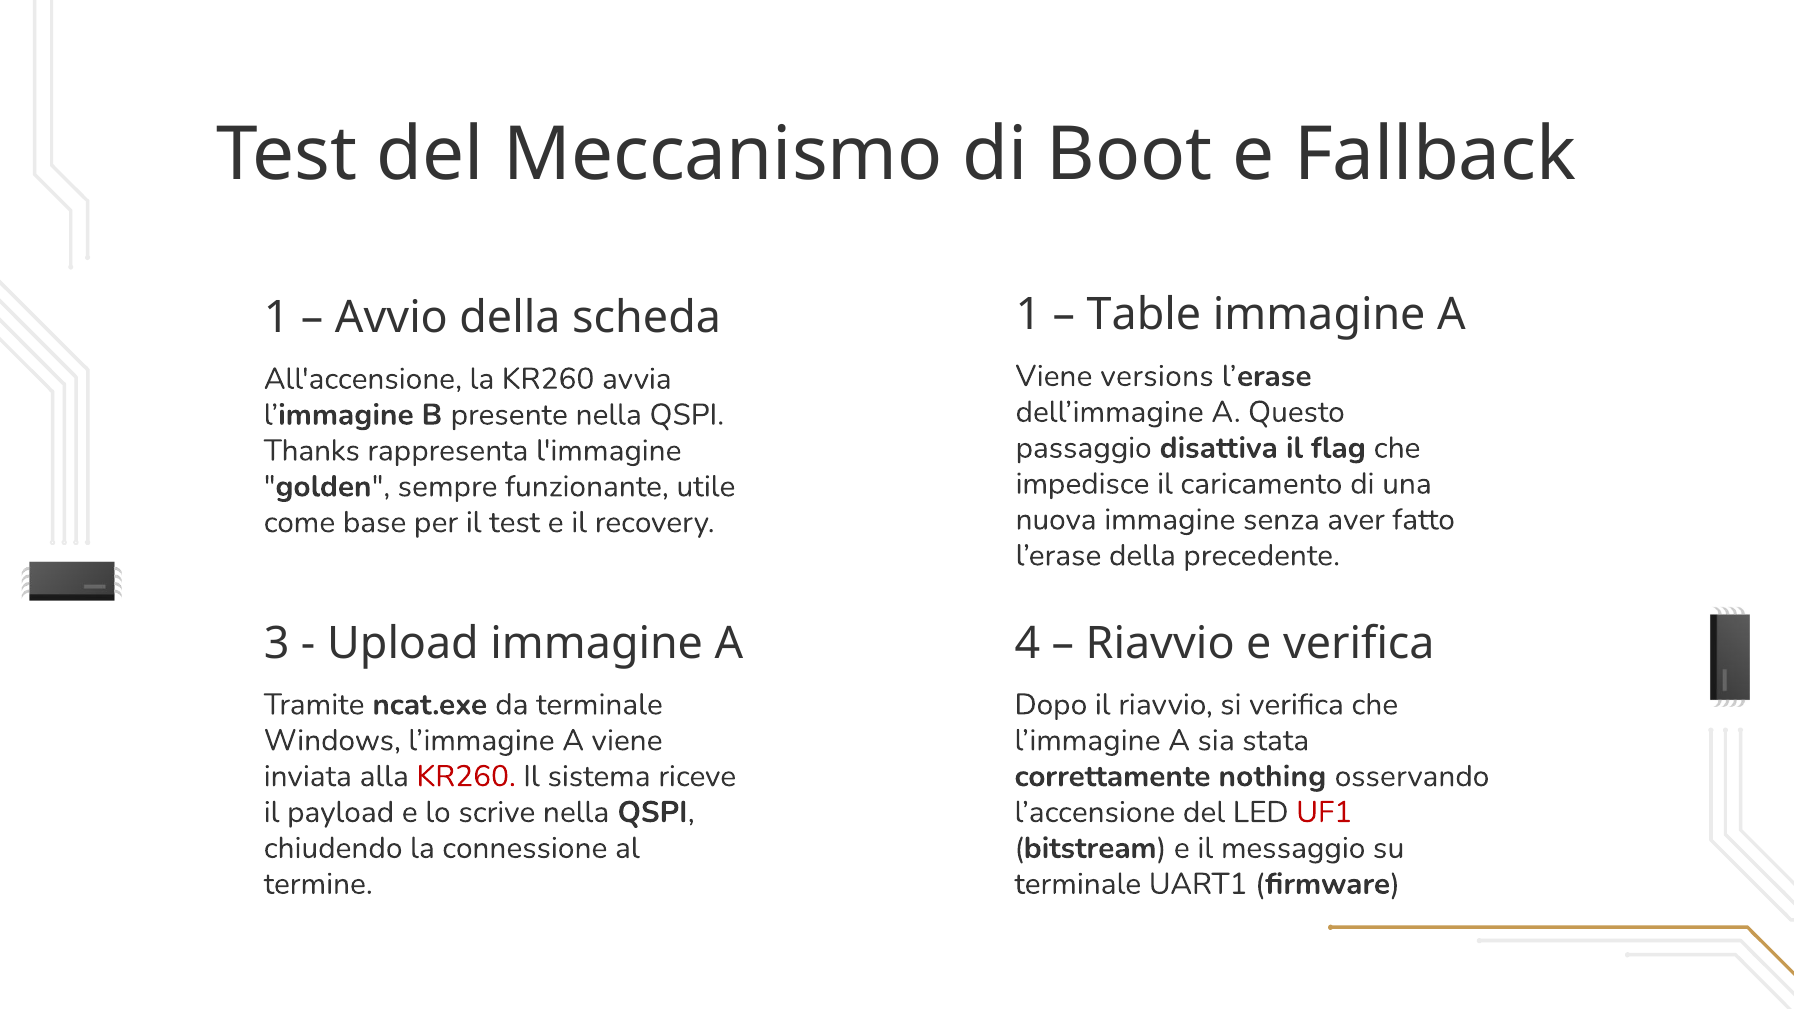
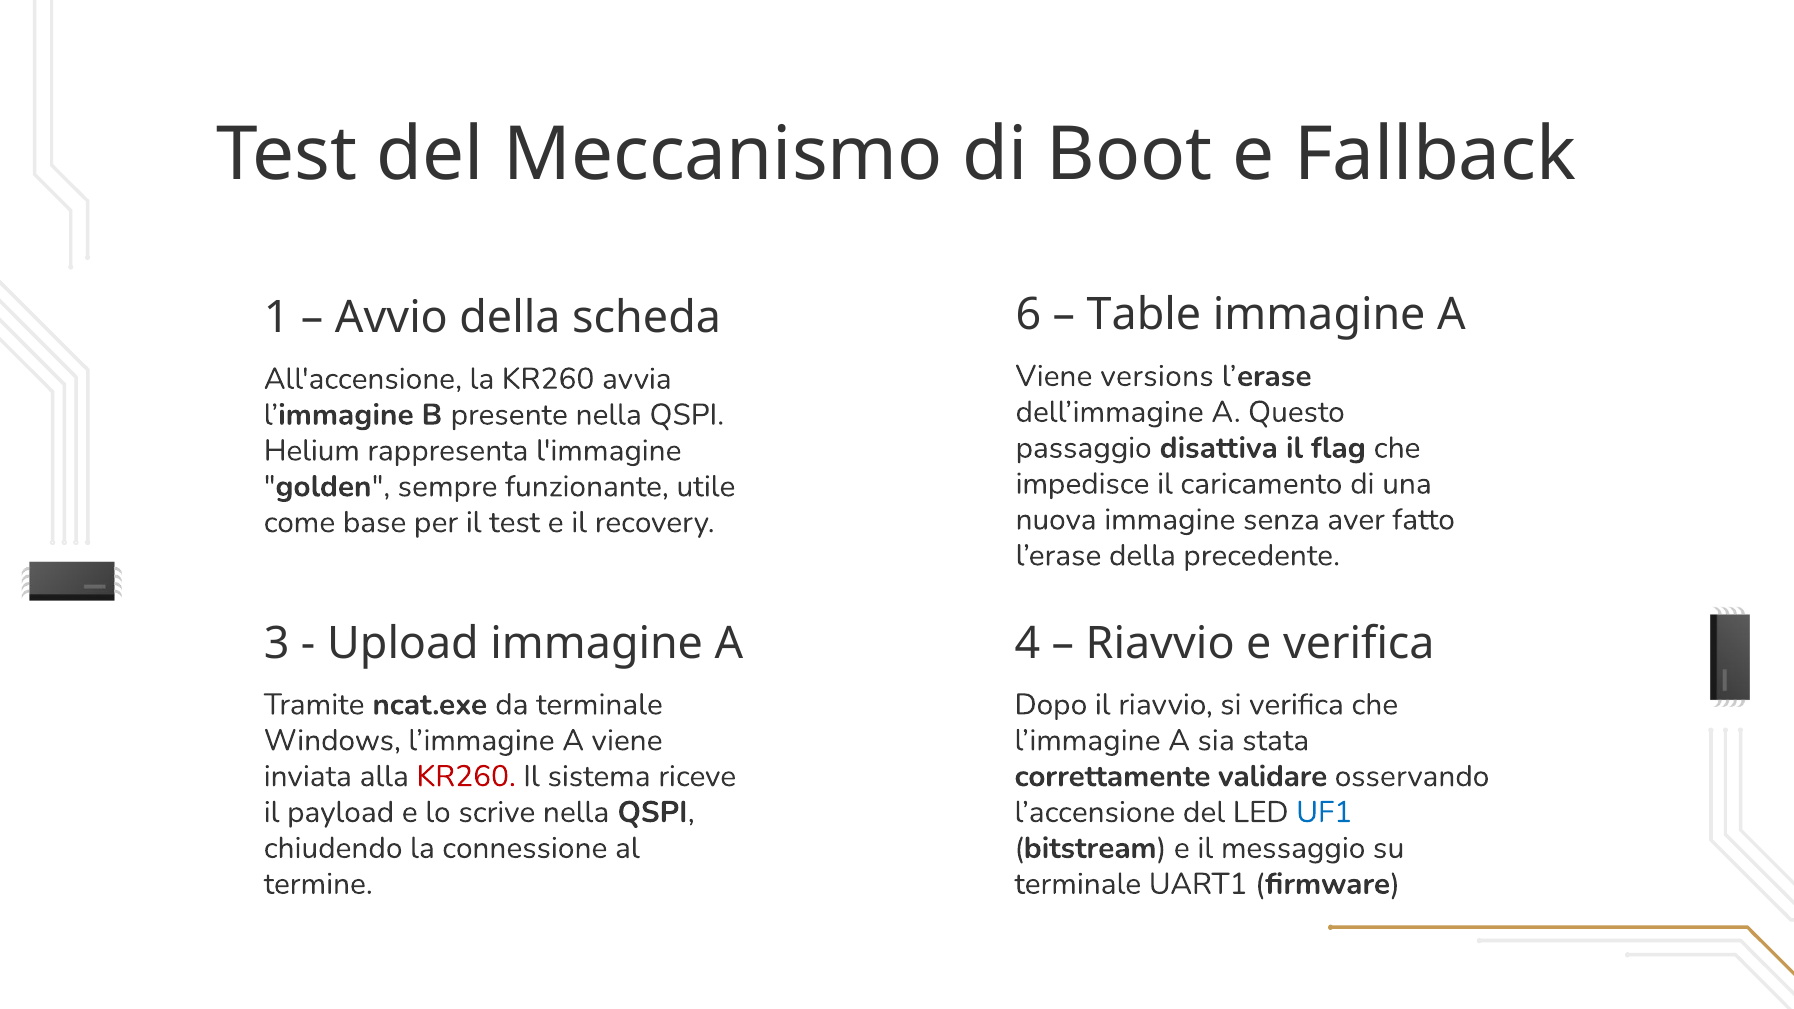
scheda 1: 1 -> 6 (1028, 315)
Thanks: Thanks -> Helium (312, 451)
nothing: nothing -> validare (1273, 776)
UF1 colour: red -> blue (1324, 812)
